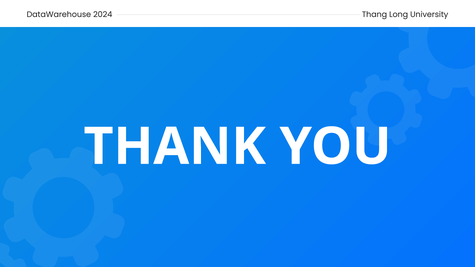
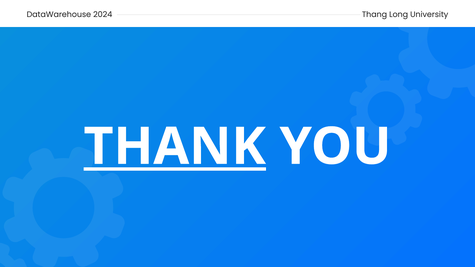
THANK underline: none -> present (175, 147)
